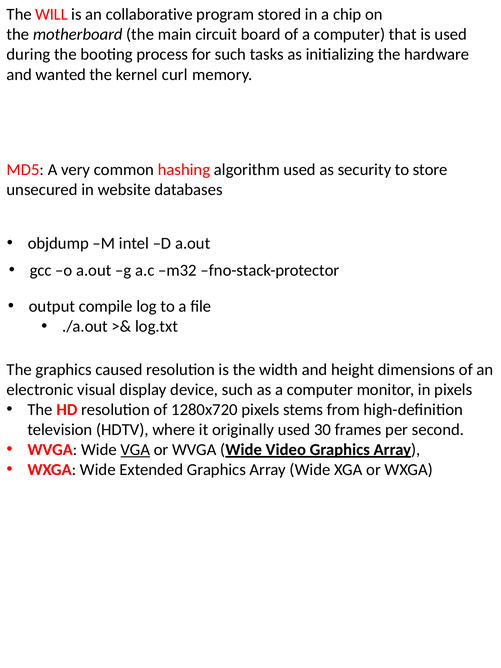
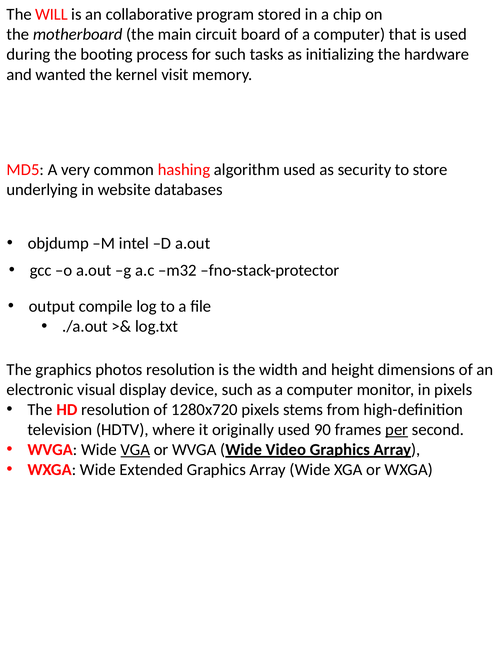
curl: curl -> visit (175, 75)
unsecured: unsecured -> underlying (42, 190)
caused: caused -> photos (119, 369)
30: 30 -> 90 (323, 430)
per underline: none -> present (397, 430)
